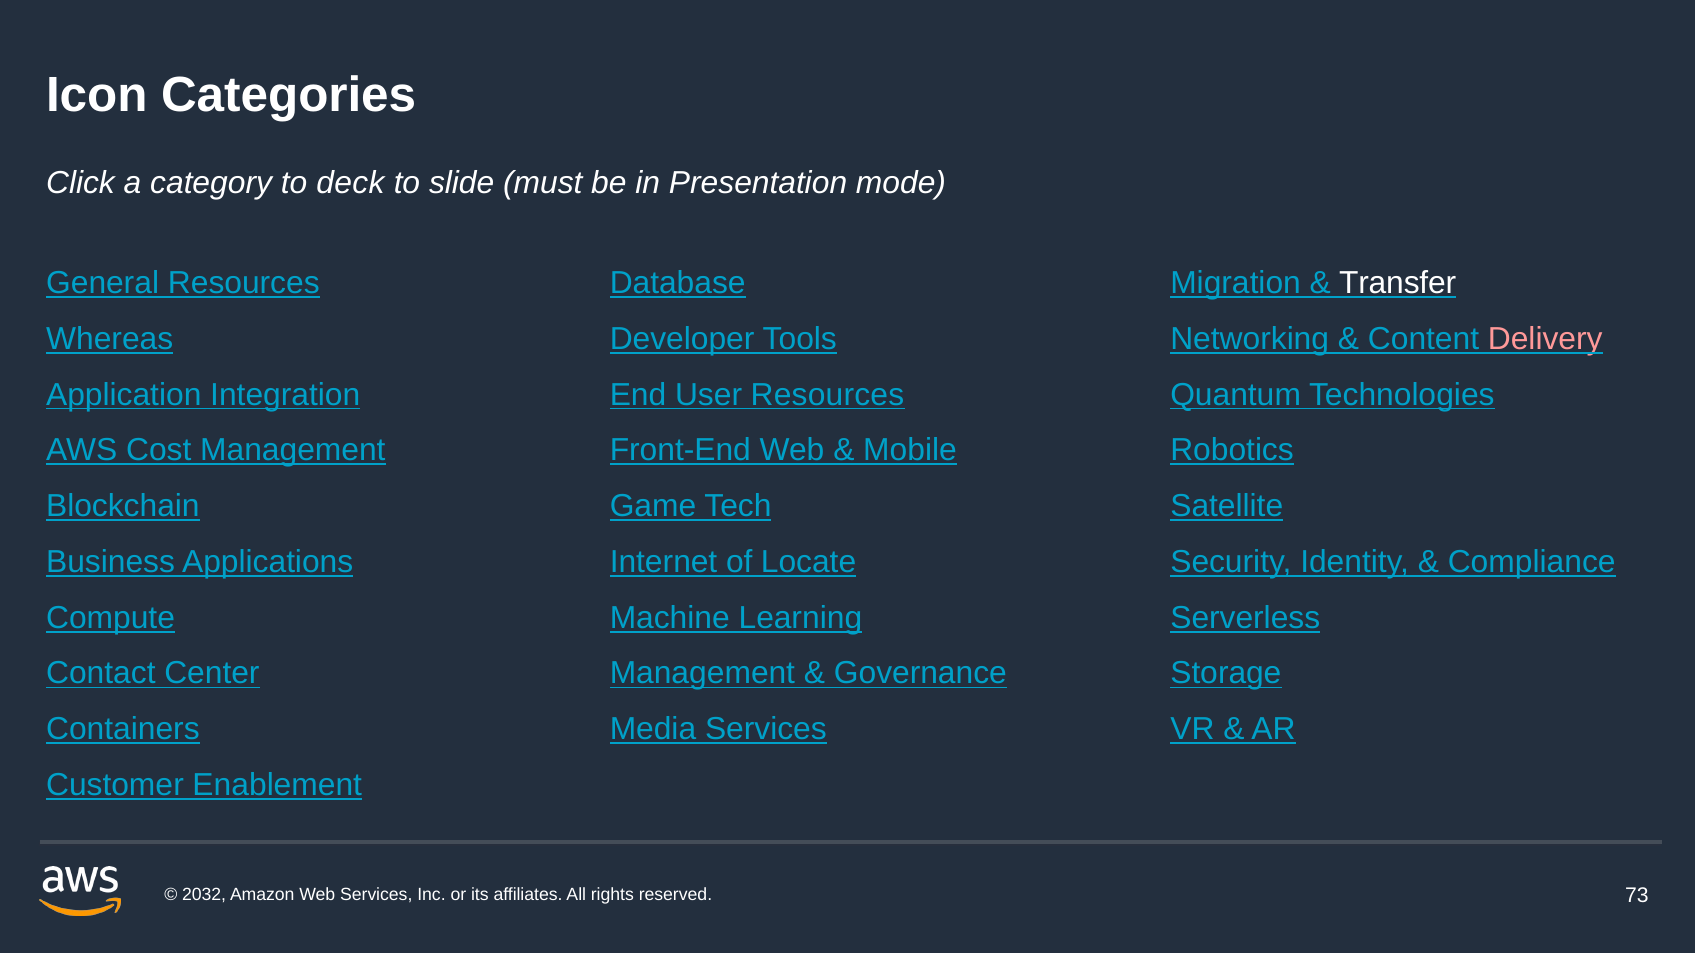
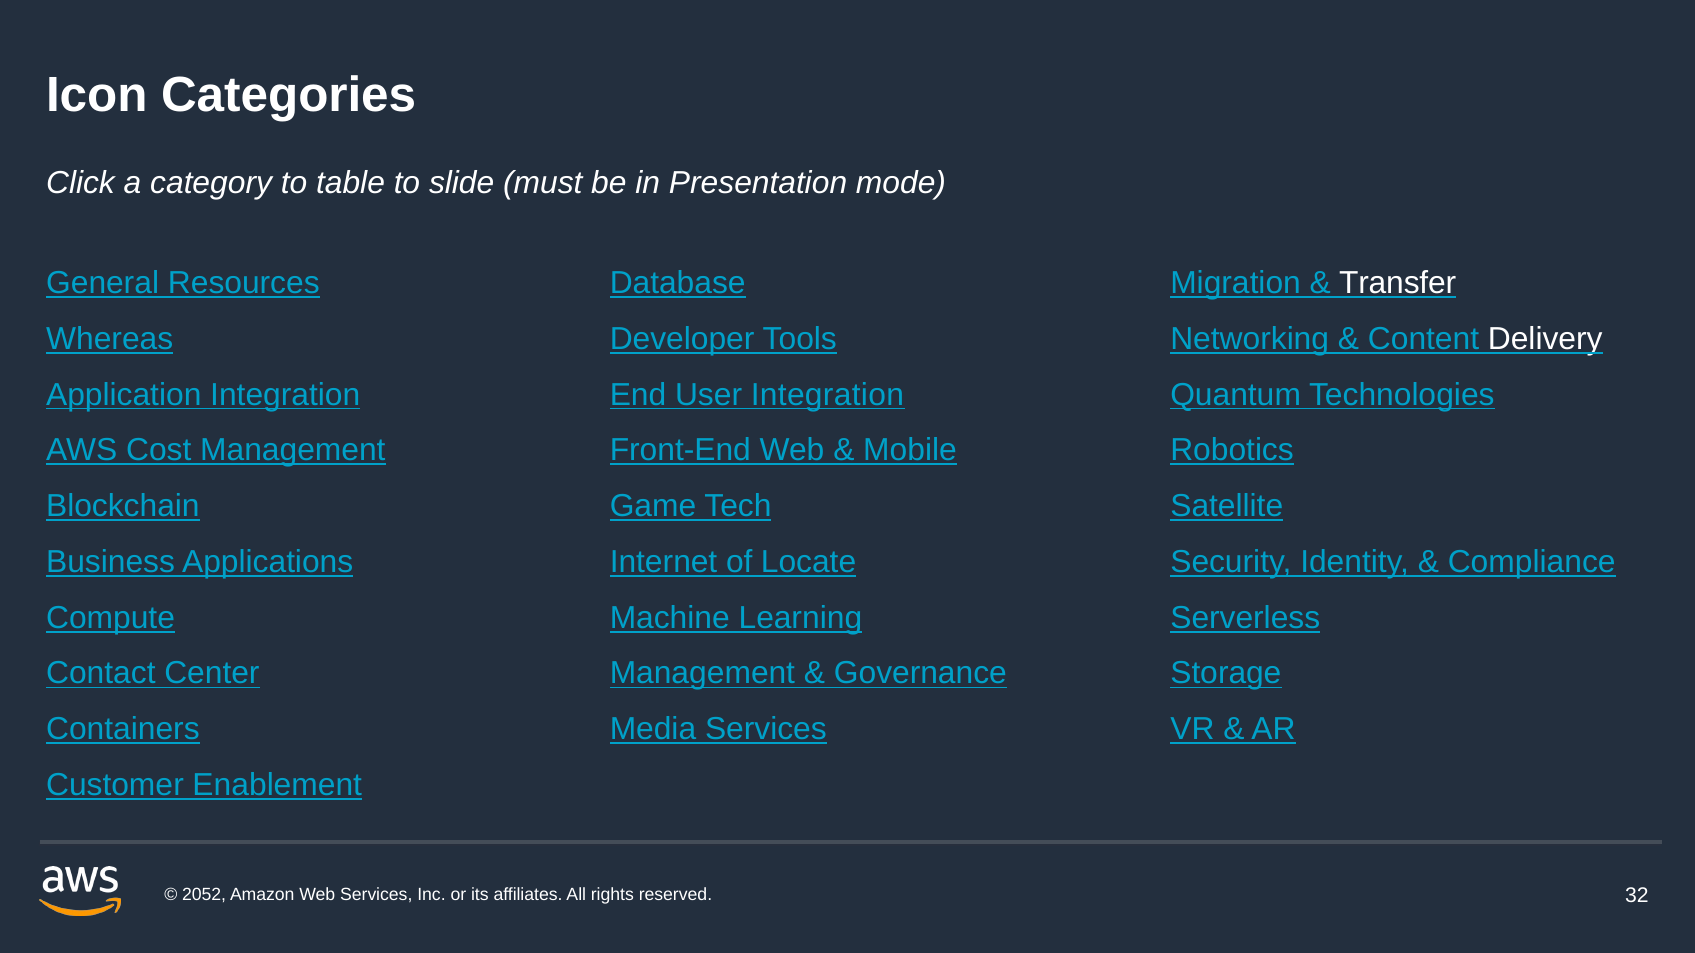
deck: deck -> table (351, 183)
Delivery colour: pink -> white (1545, 339)
User Resources: Resources -> Integration (827, 395)
2032: 2032 -> 2052 (204, 895)
73: 73 -> 32 (1637, 896)
